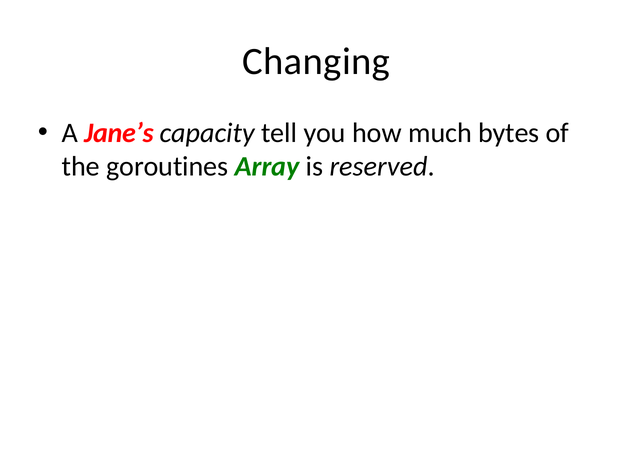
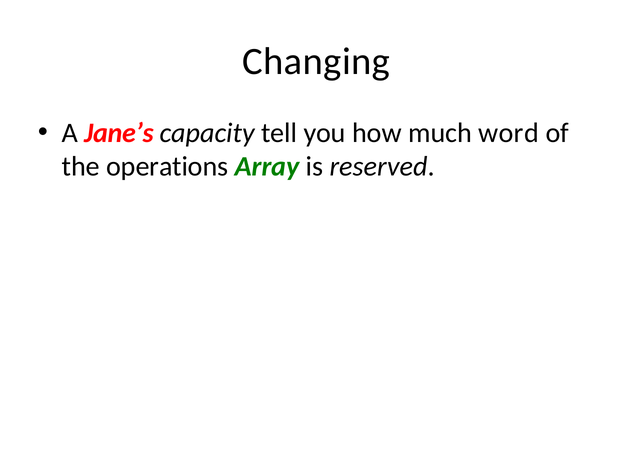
bytes: bytes -> word (509, 133)
goroutines: goroutines -> operations (167, 167)
